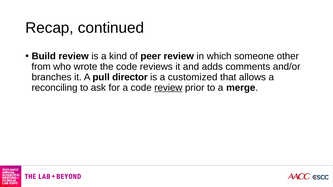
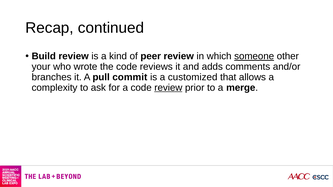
someone underline: none -> present (254, 56)
from: from -> your (41, 67)
director: director -> commit (130, 77)
reconciling: reconciling -> complexity (55, 88)
